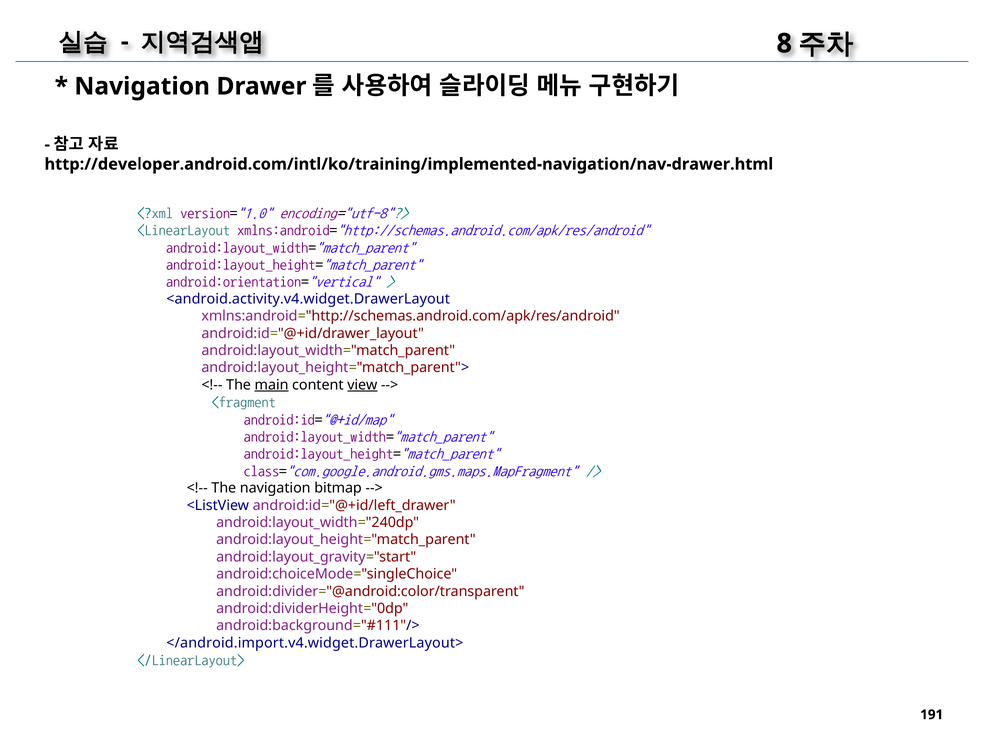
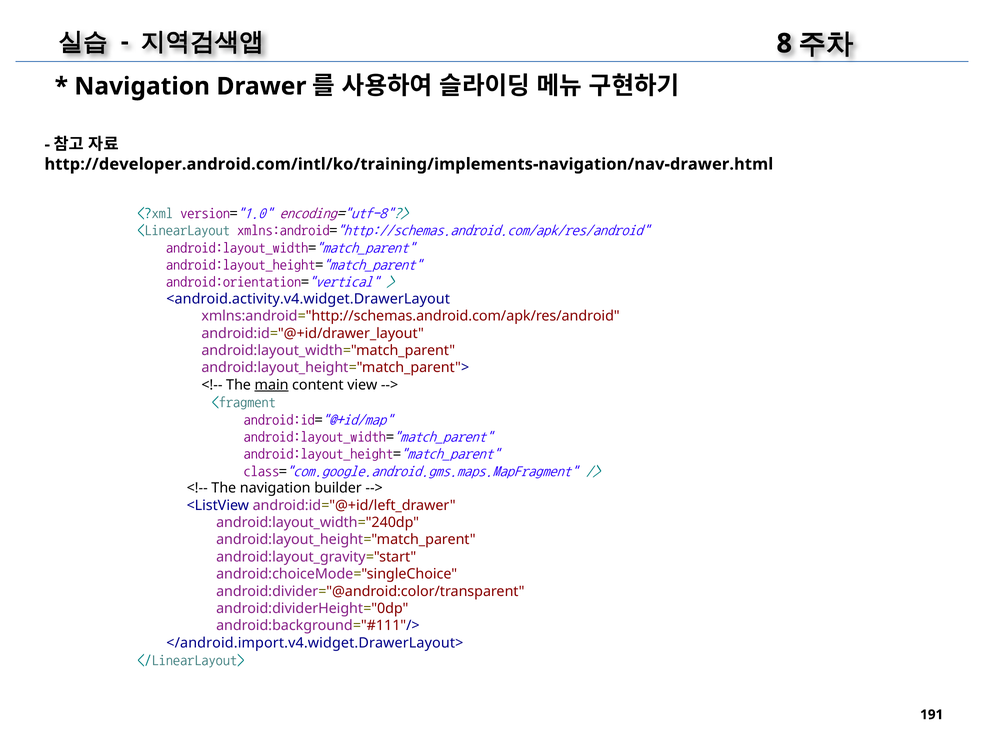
http://developer.android.com/intl/ko/training/implemented-navigation/nav-drawer.html: http://developer.android.com/intl/ko/training/implemented-navigation/nav-drawer.html -> http://developer.android.com/intl/ko/training/implements-navigation/nav-drawer.html (409, 164)
view underline: present -> none (362, 385)
bitmap: bitmap -> builder (338, 488)
